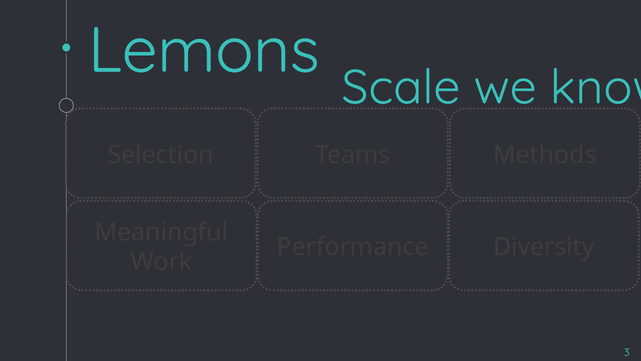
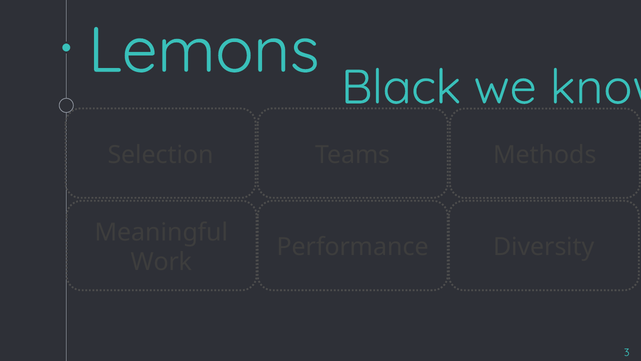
Scale: Scale -> Black (401, 87)
